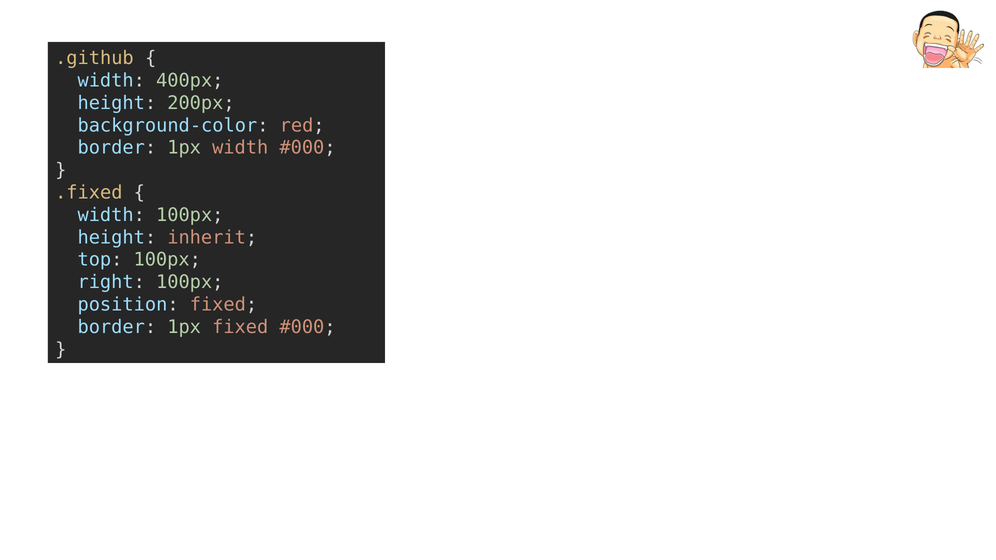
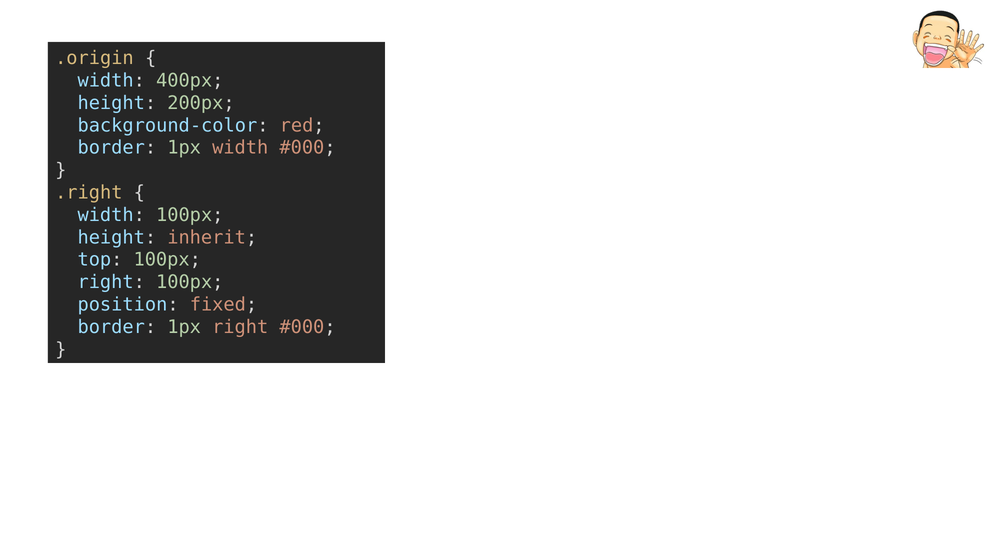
.github: .github -> .origin (94, 58)
.fixed: .fixed -> .right (89, 193)
1px fixed: fixed -> right (240, 327)
